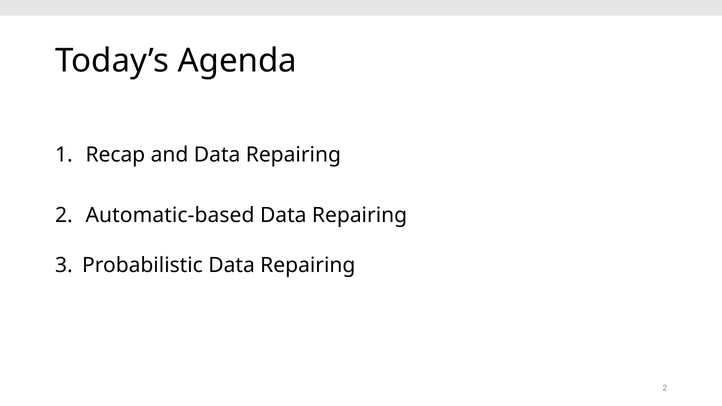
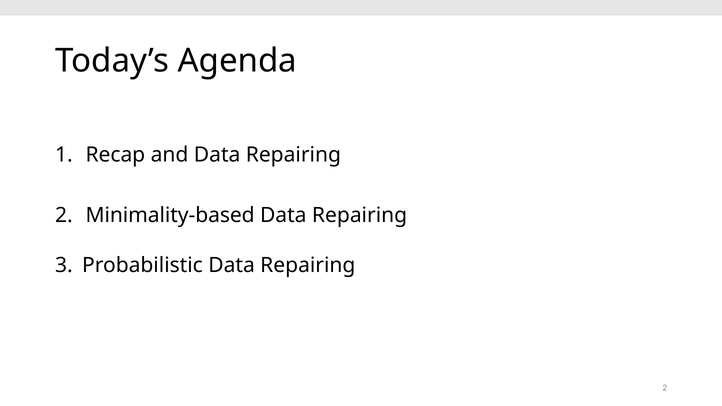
Automatic-based: Automatic-based -> Minimality-based (170, 215)
